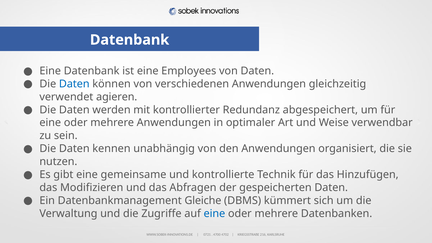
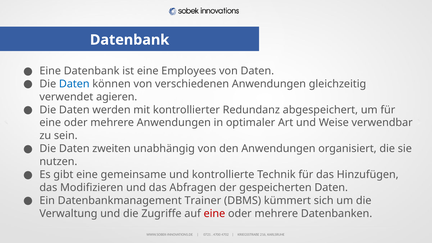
kennen: kennen -> zweiten (112, 149)
Gleiche: Gleiche -> Trainer (203, 201)
eine colour: blue -> red (214, 213)
